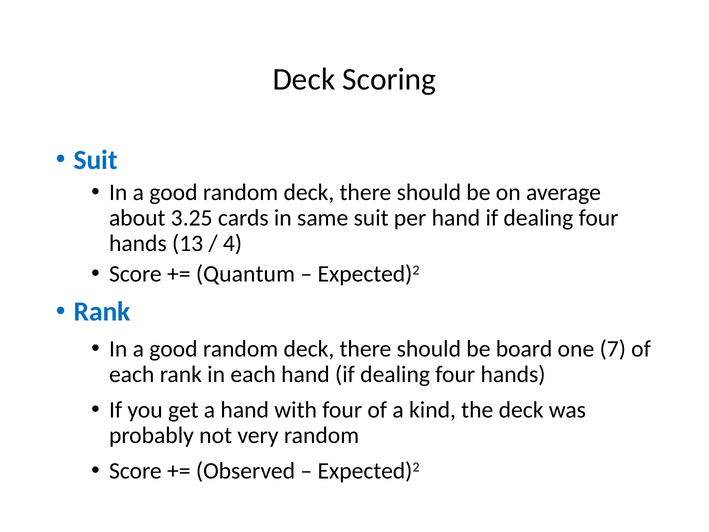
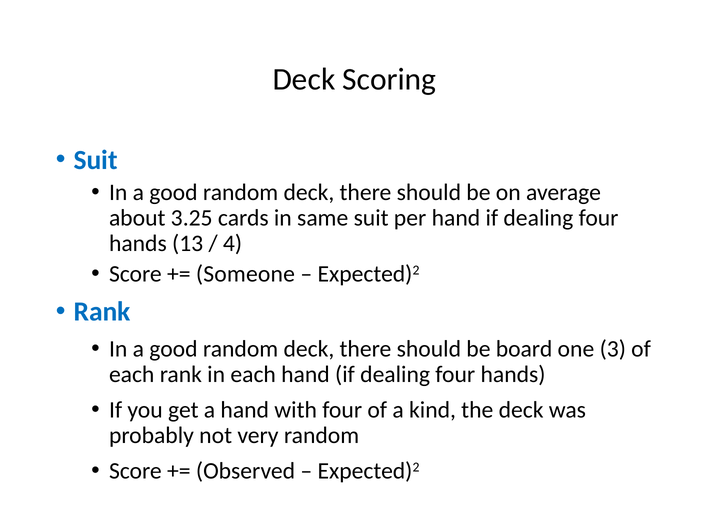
Quantum: Quantum -> Someone (245, 274)
7: 7 -> 3 (613, 349)
